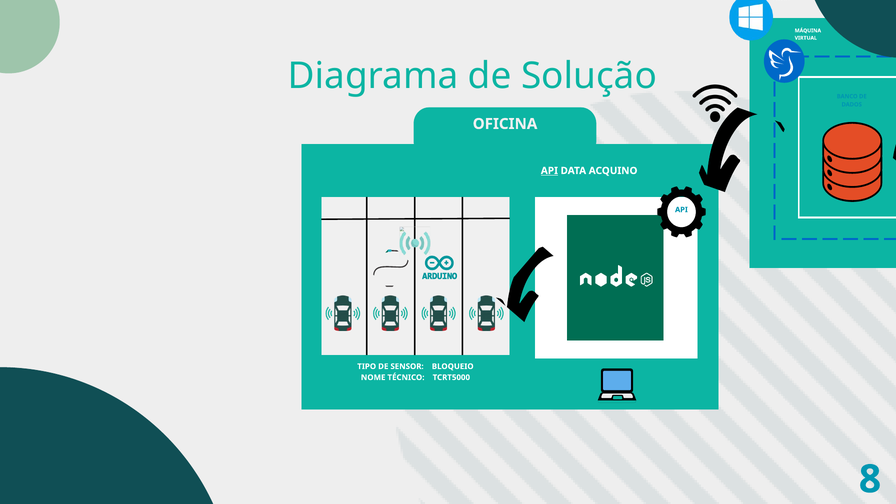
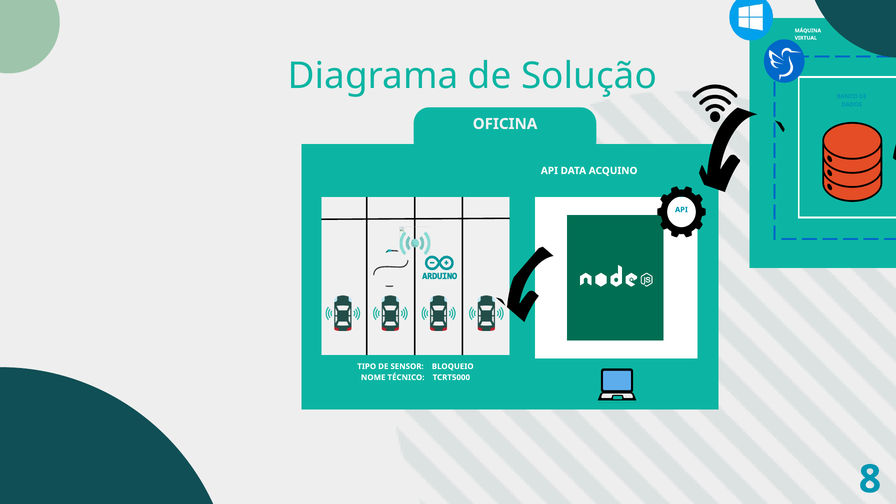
API underline: present -> none (549, 171)
